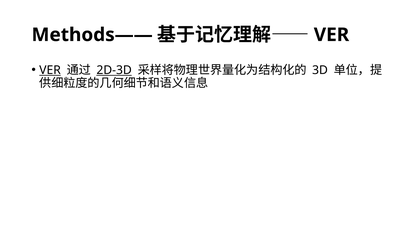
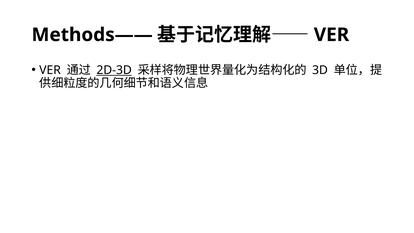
VER underline: present -> none (50, 70)
